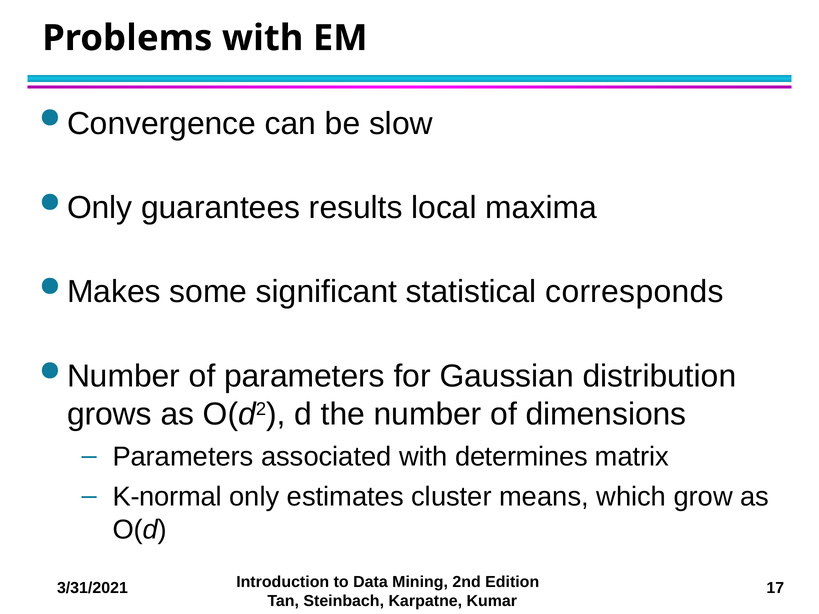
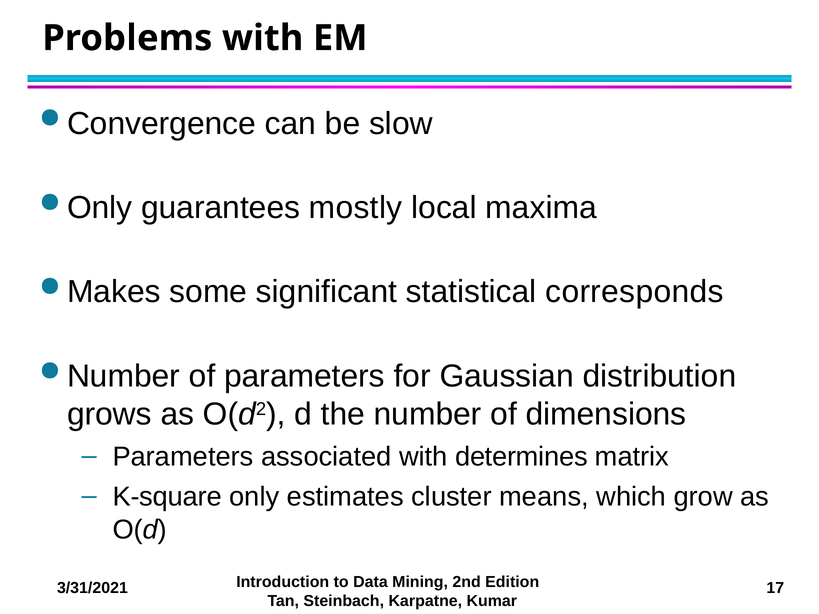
results: results -> mostly (356, 208)
K-normal: K-normal -> K-square (167, 497)
